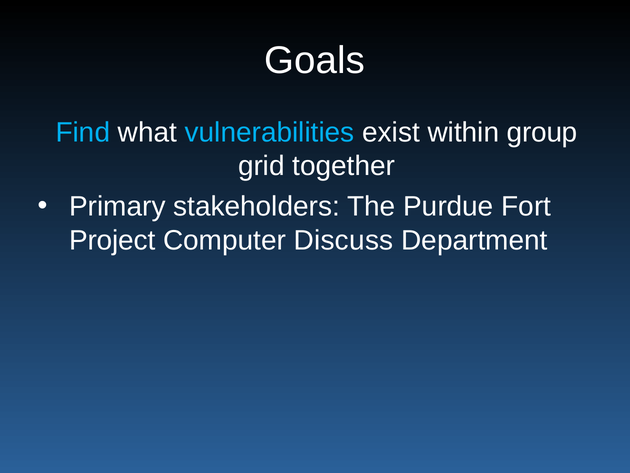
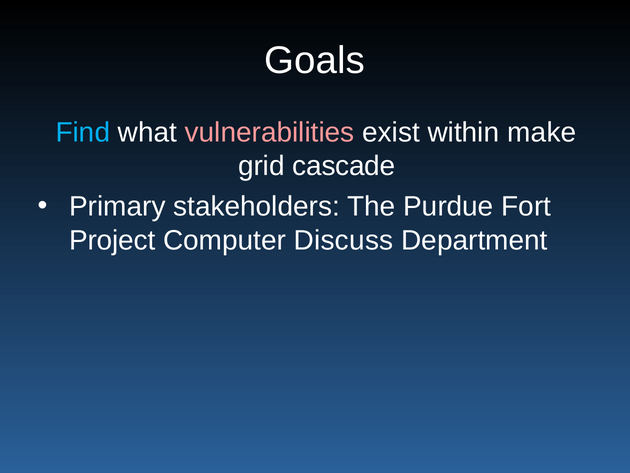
vulnerabilities colour: light blue -> pink (270, 132)
group: group -> make (542, 132)
together: together -> cascade (344, 166)
